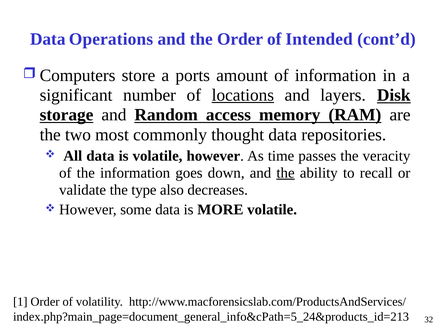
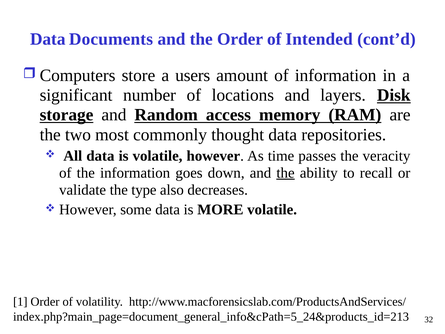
Operations: Operations -> Documents (111, 39)
ports: ports -> users (193, 75)
locations underline: present -> none (243, 95)
